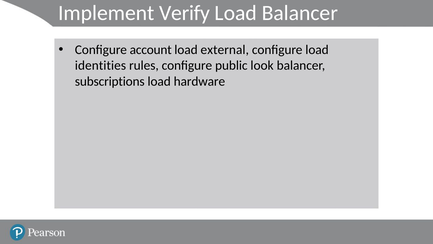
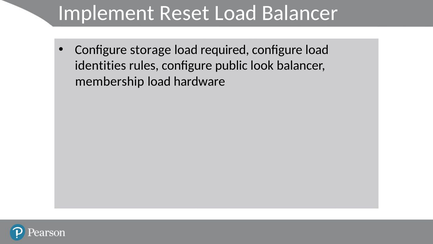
Verify: Verify -> Reset (184, 13)
account: account -> storage (151, 50)
external: external -> required (225, 50)
subscriptions: subscriptions -> membership (110, 81)
